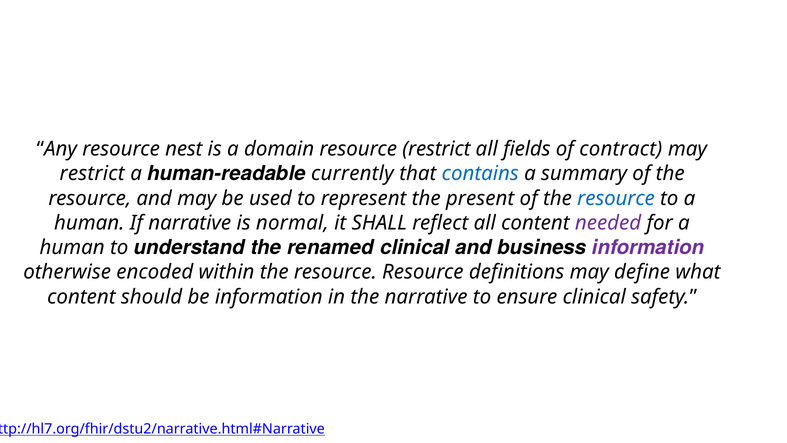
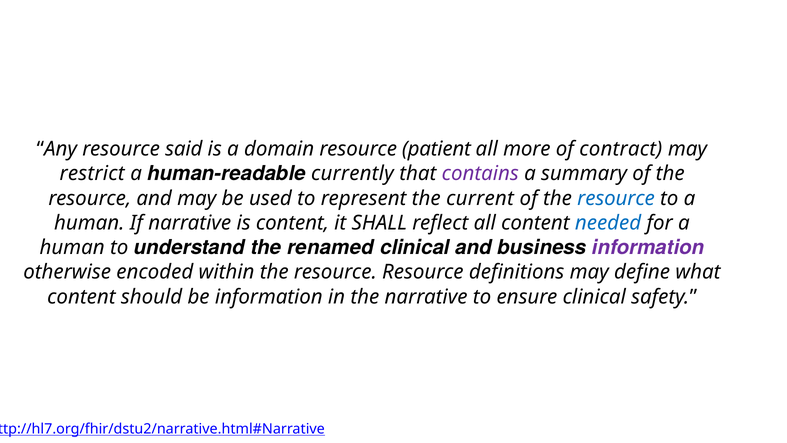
nest: nest -> said (184, 149)
resource restrict: restrict -> patient (436, 149)
fields: fields -> more (527, 149)
contains colour: blue -> purple (480, 174)
present: present -> current (480, 198)
is normal: normal -> content (292, 223)
needed colour: purple -> blue (608, 223)
